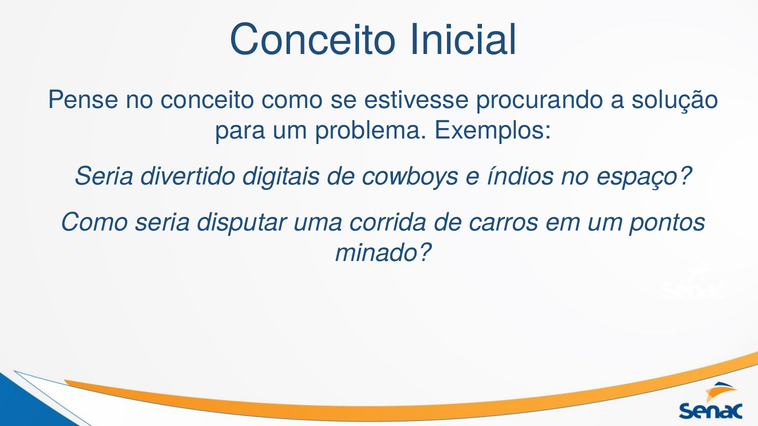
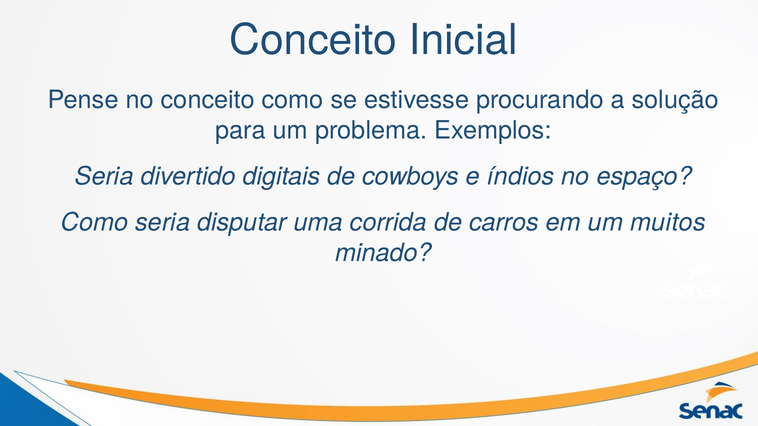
pontos: pontos -> muitos (668, 223)
